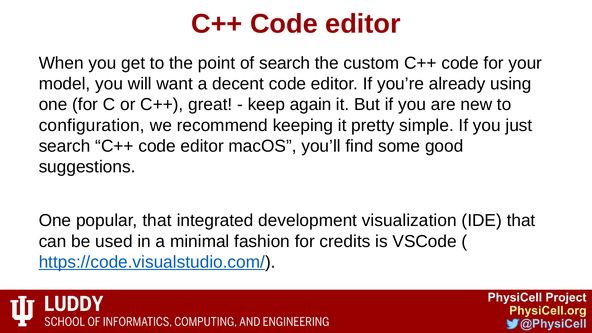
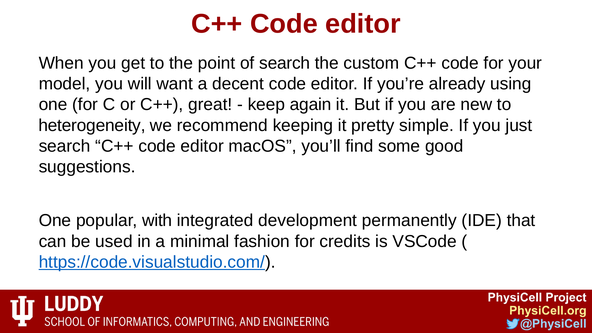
configuration: configuration -> heterogeneity (92, 125)
popular that: that -> with (157, 221)
visualization: visualization -> permanently (409, 221)
